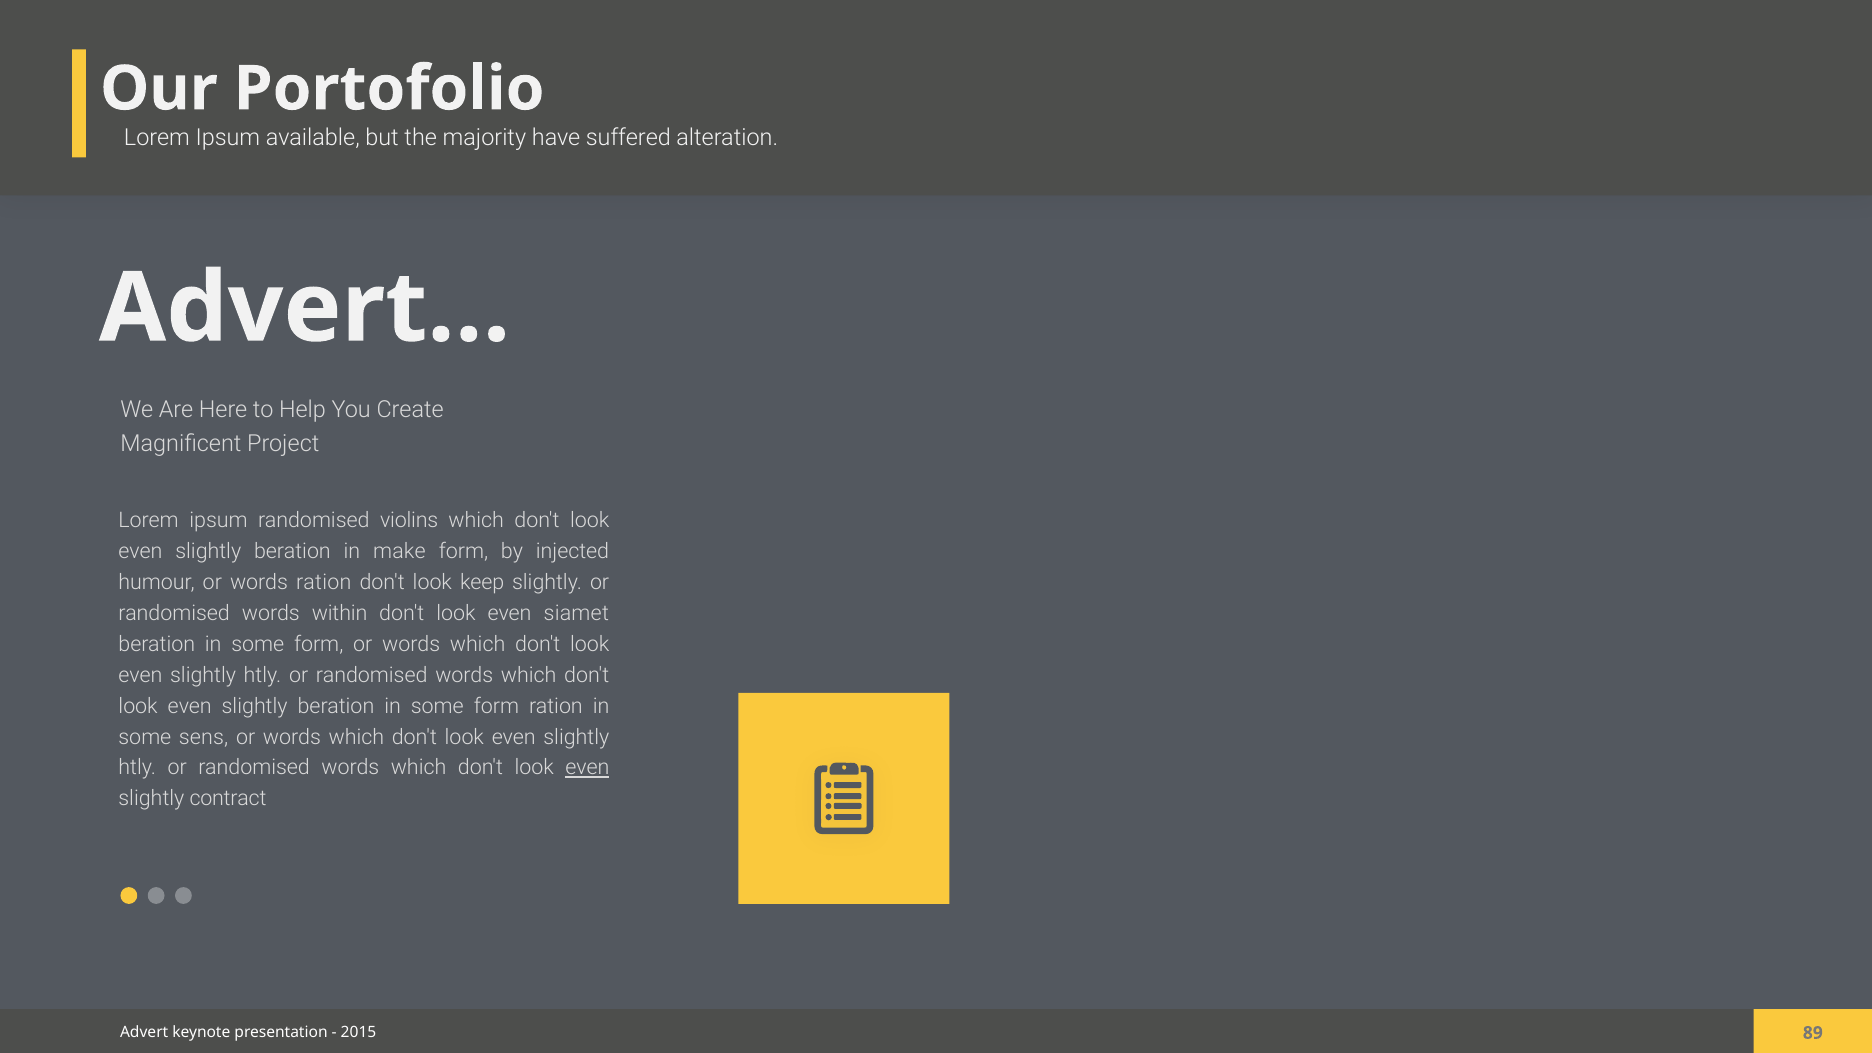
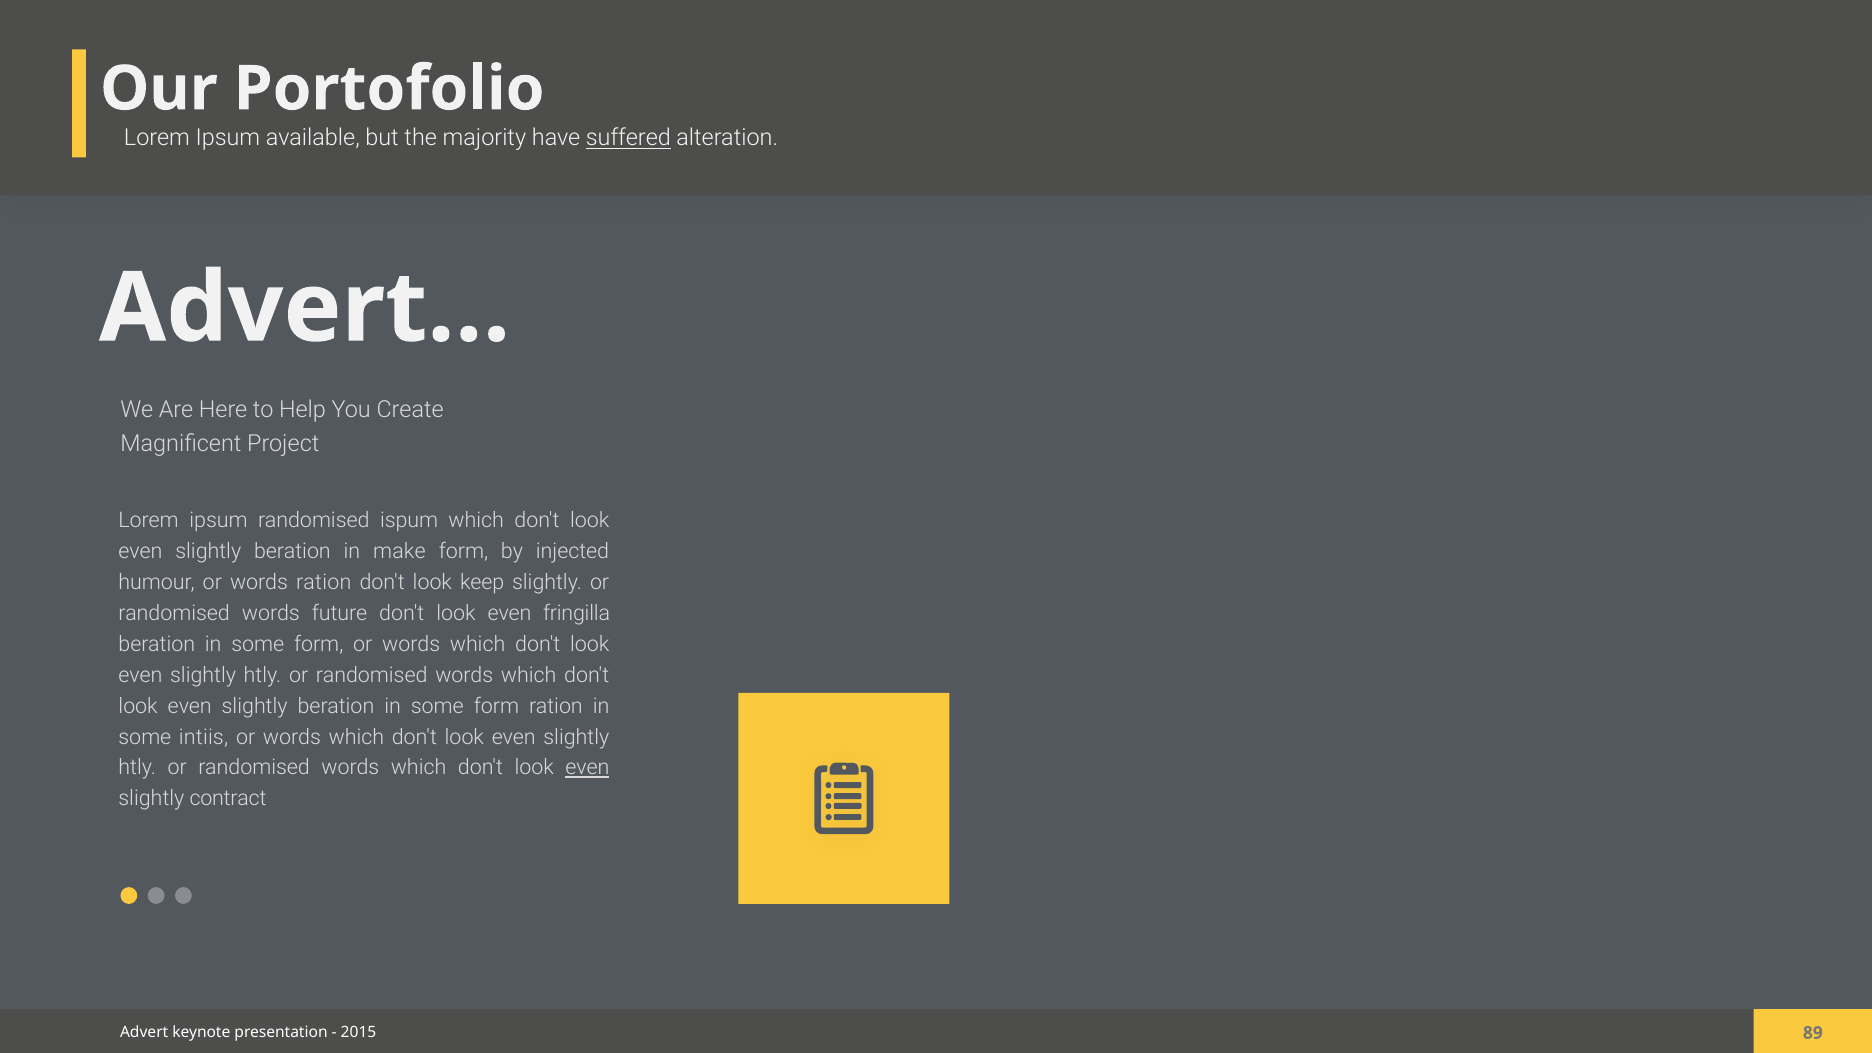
suffered underline: none -> present (628, 138)
violins: violins -> ispum (409, 521)
within: within -> future (340, 614)
siamet: siamet -> fringilla (577, 614)
sens: sens -> intiis (204, 737)
